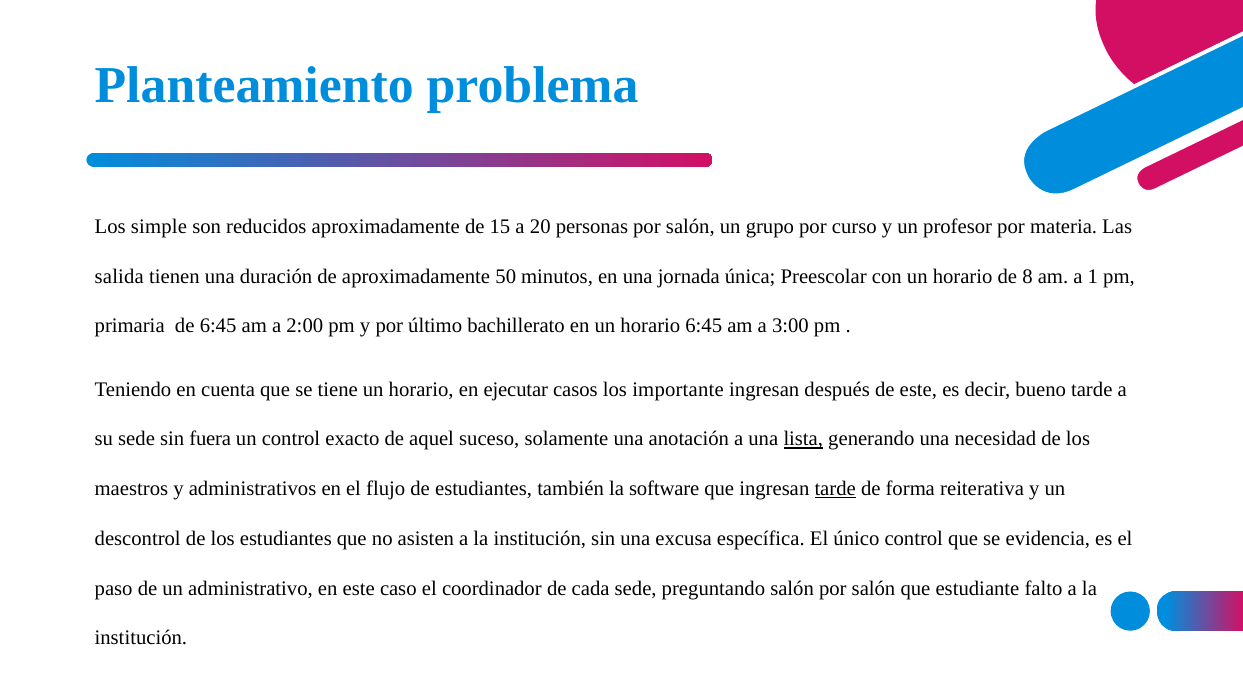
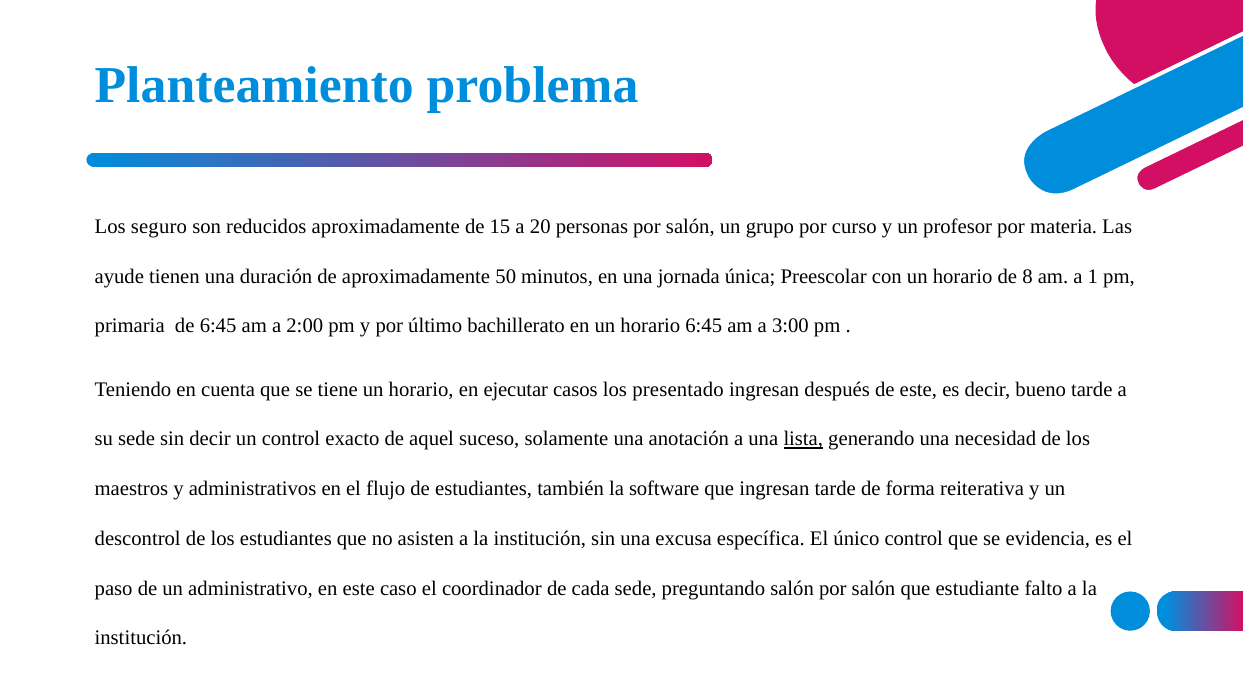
simple: simple -> seguro (159, 227)
salida: salida -> ayude (119, 276)
importante: importante -> presentado (678, 390)
sin fuera: fuera -> decir (210, 439)
tarde underline: present -> none (835, 489)
